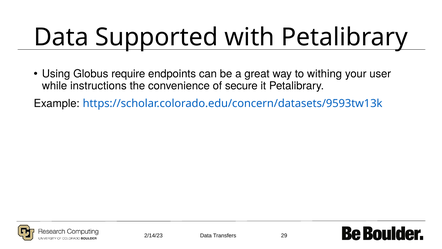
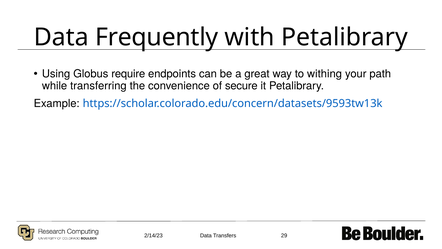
Supported: Supported -> Frequently (157, 37)
user: user -> path (380, 74)
instructions: instructions -> transferring (98, 86)
